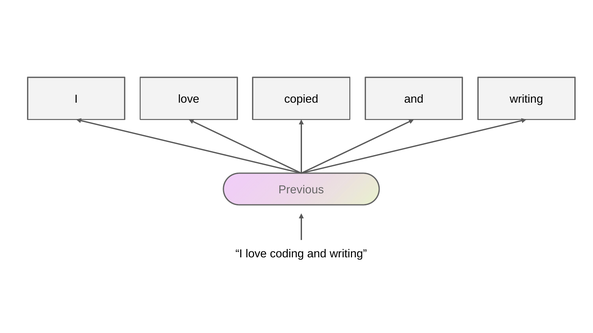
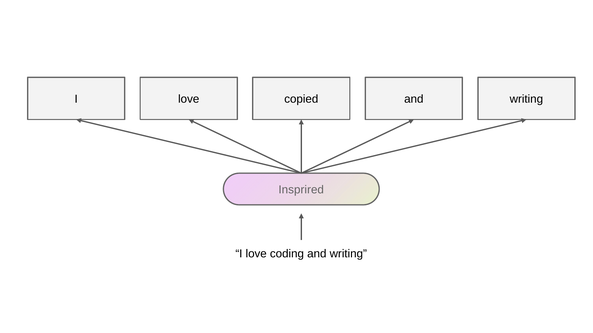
Previous: Previous -> Insprired (301, 190)
